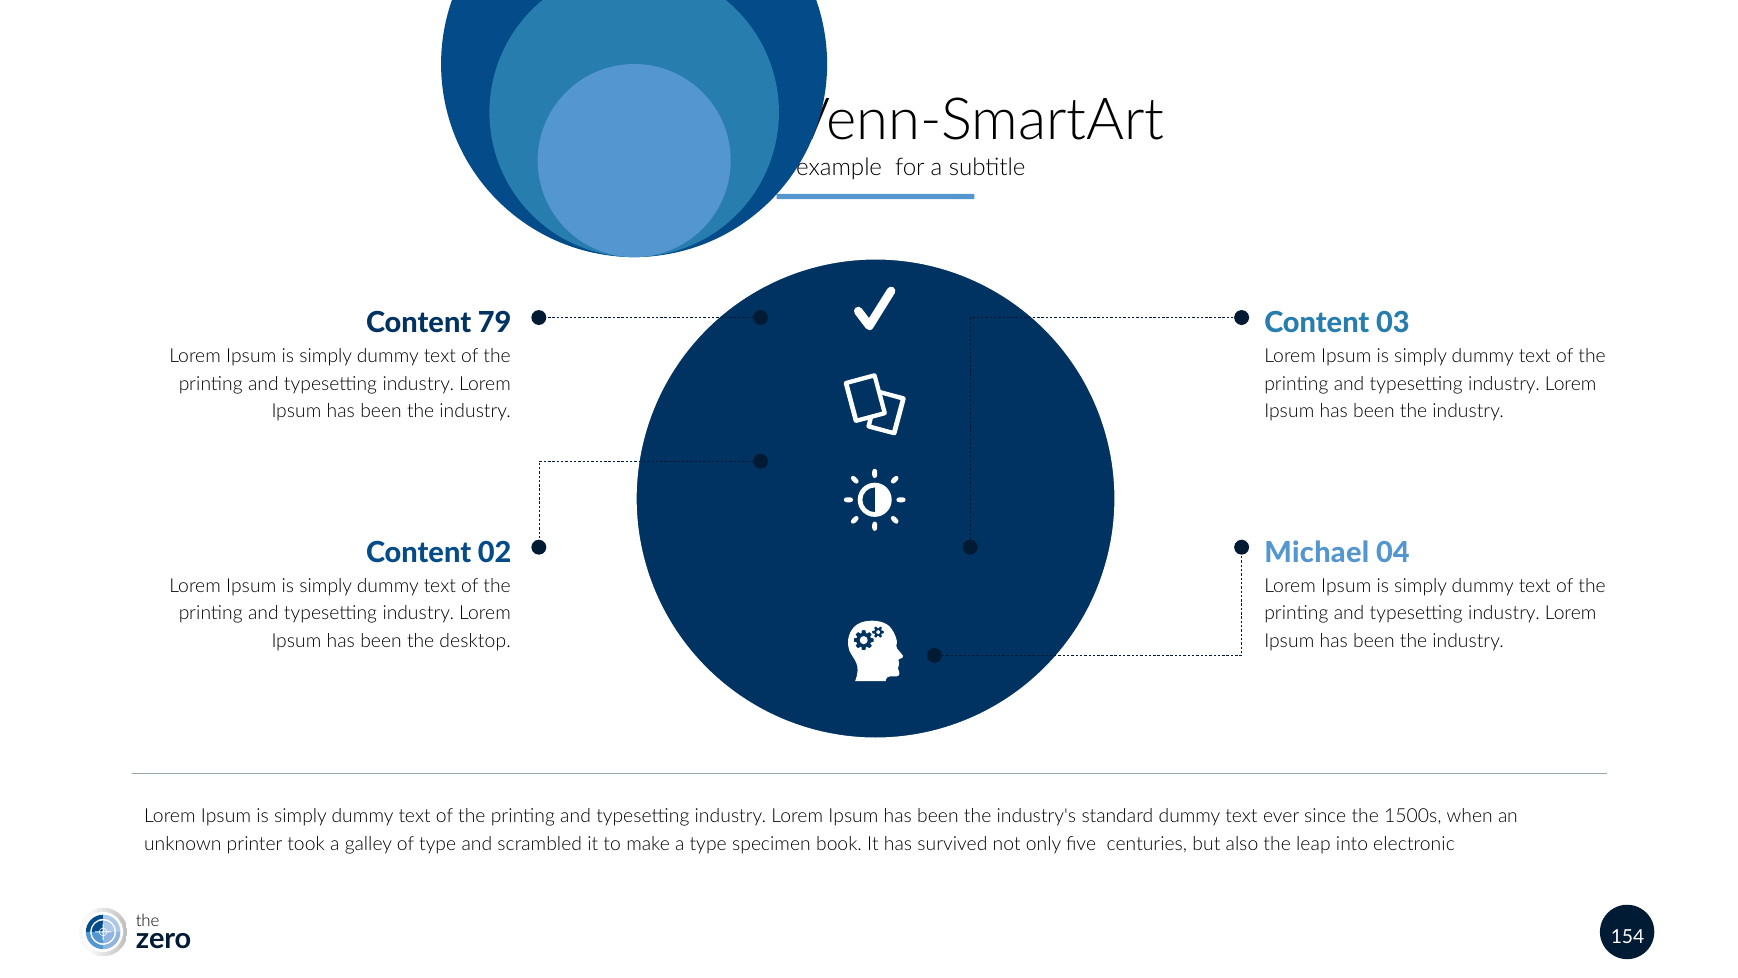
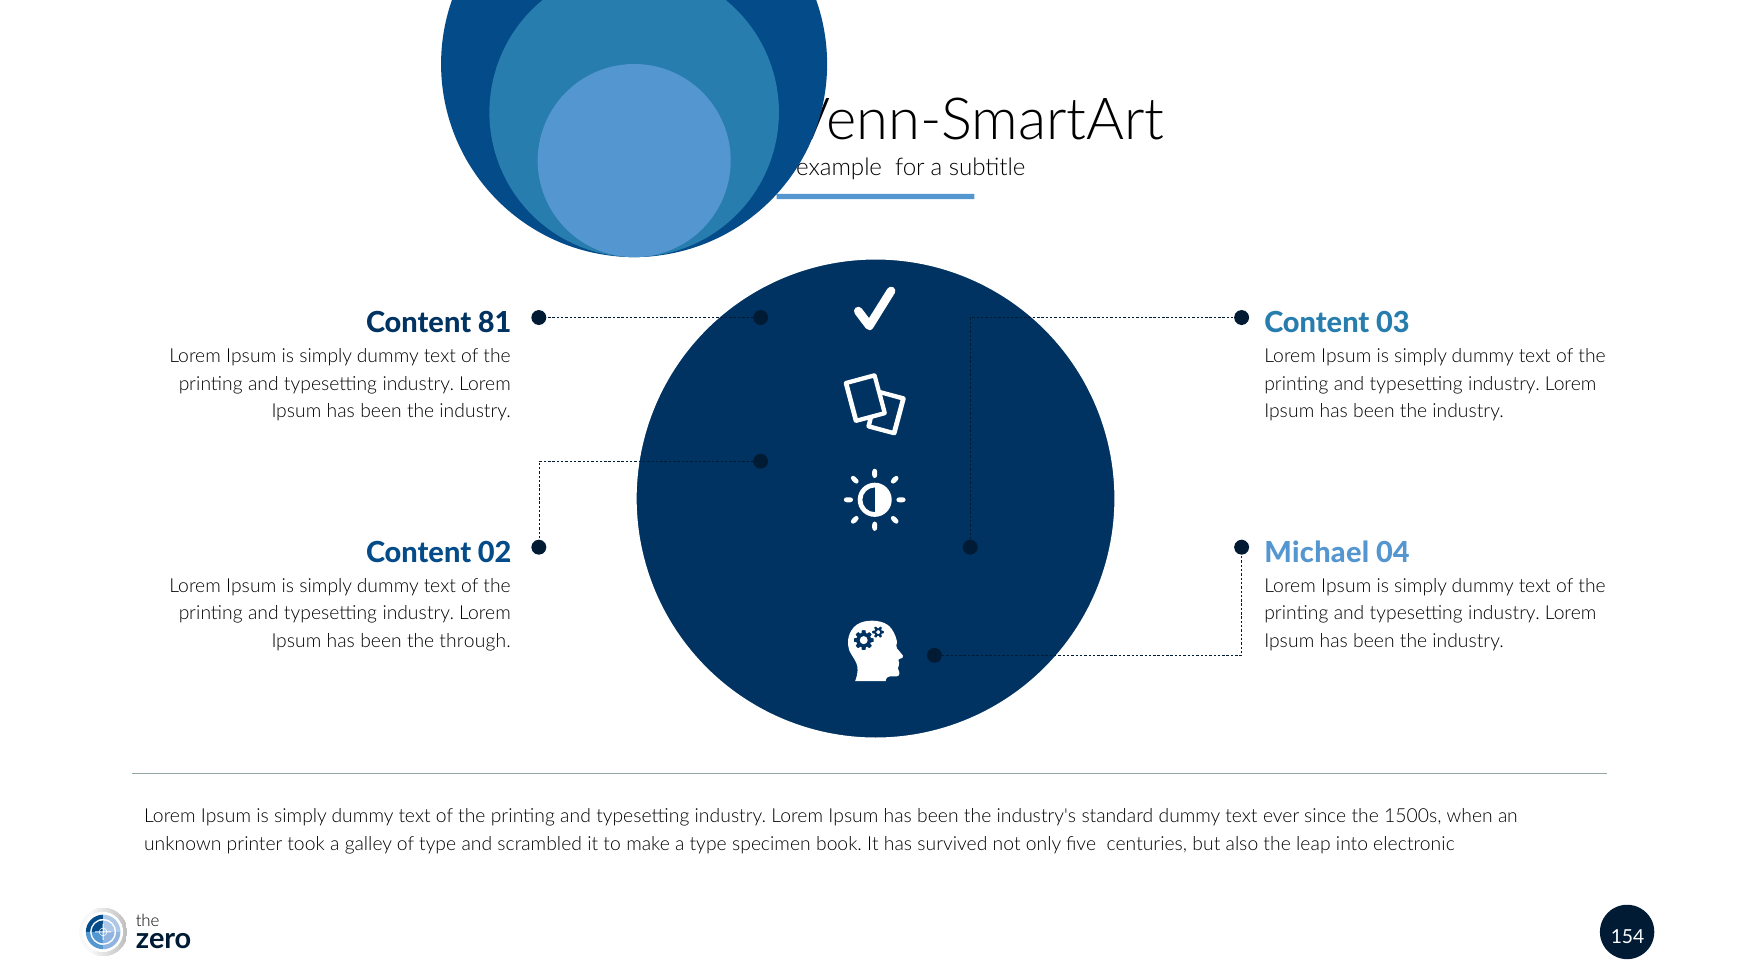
79: 79 -> 81 (495, 323)
desktop: desktop -> through (475, 641)
